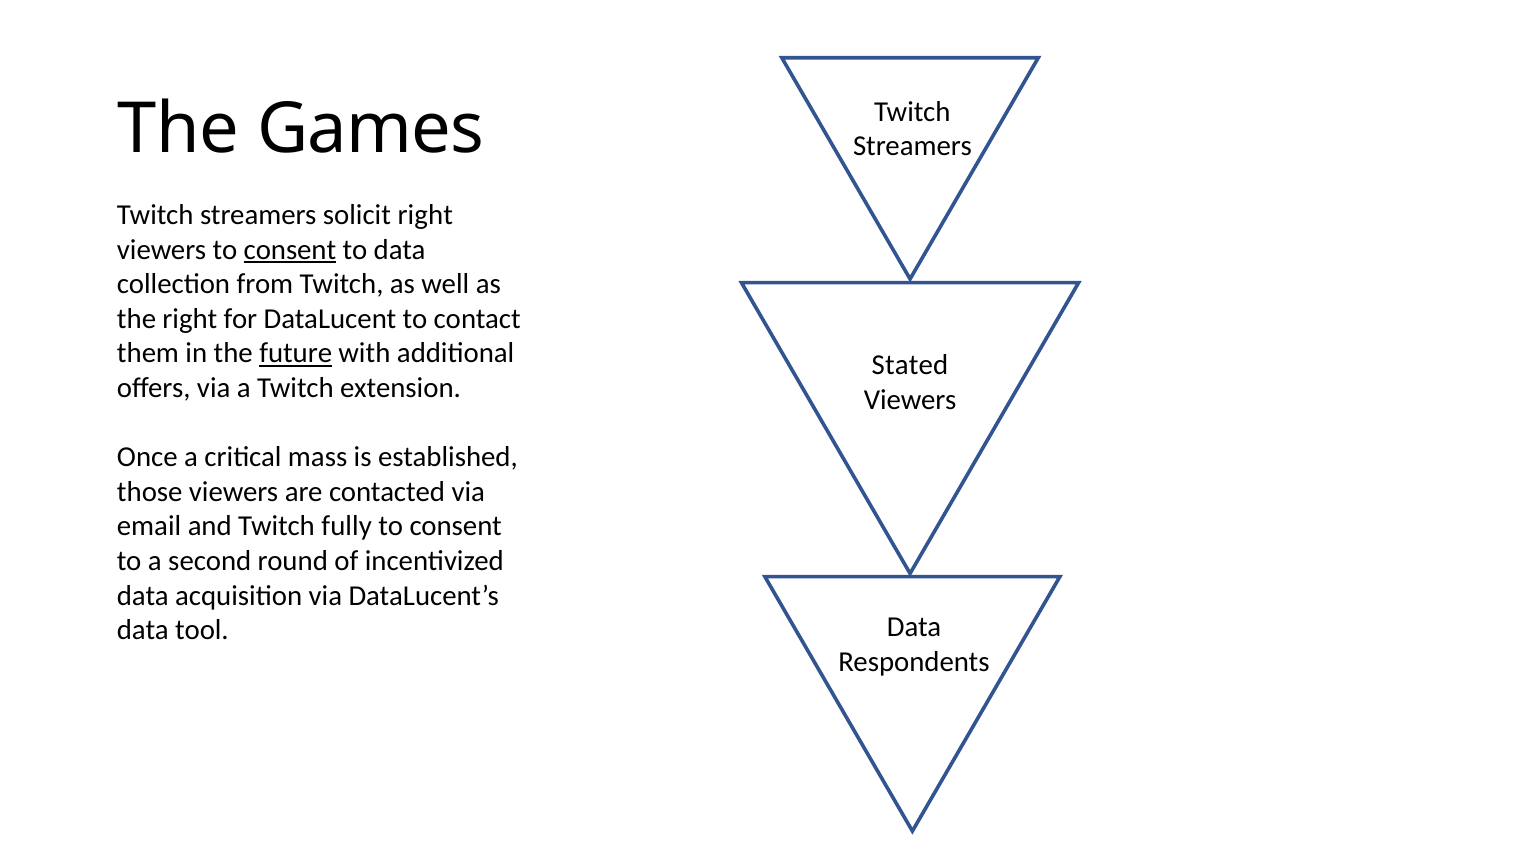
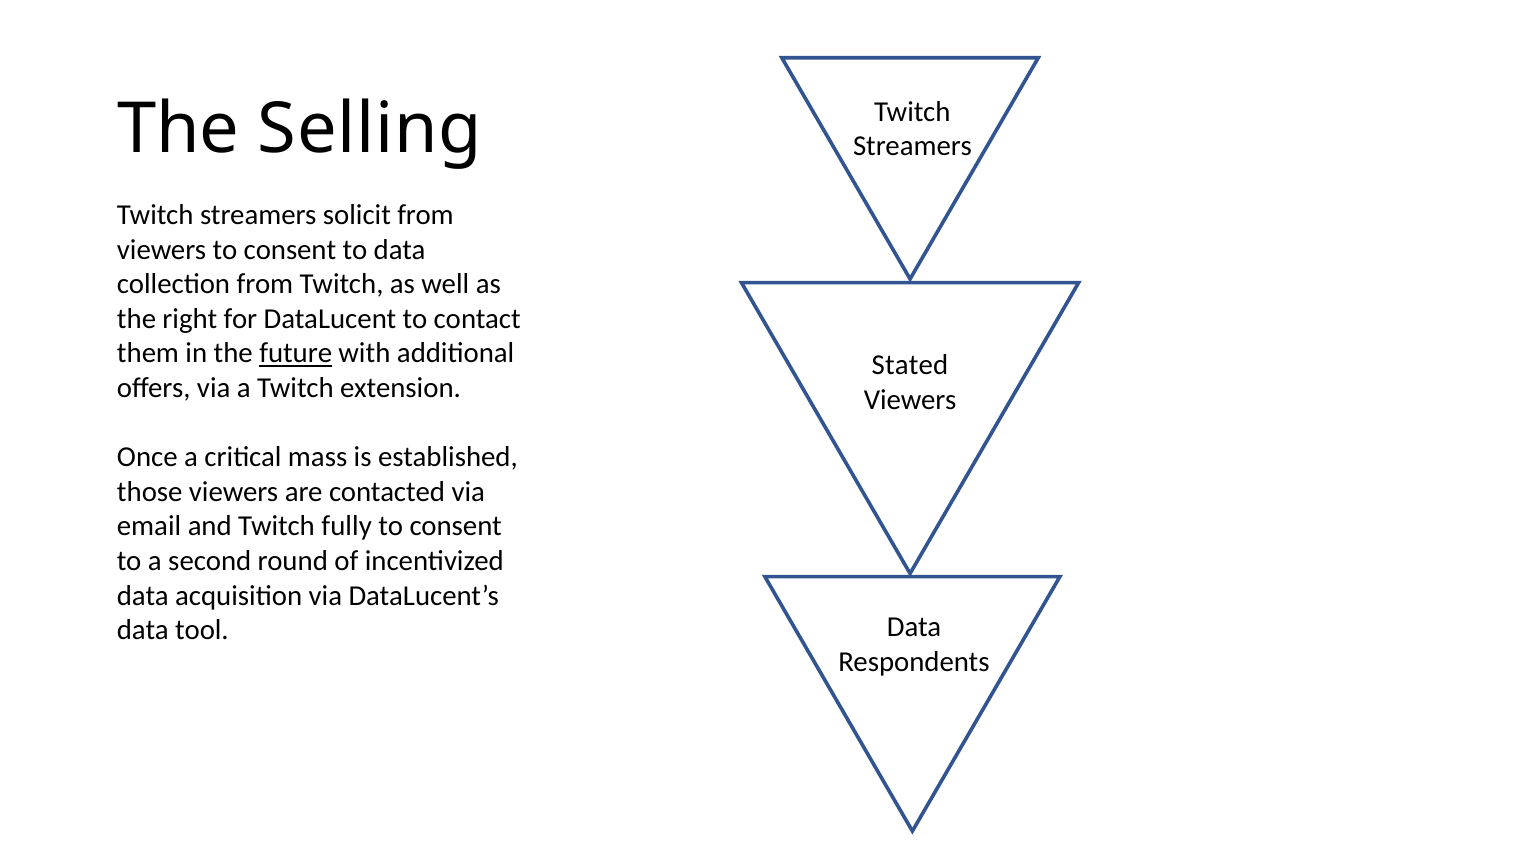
Games: Games -> Selling (370, 129)
solicit right: right -> from (426, 215)
consent underline: present -> none (290, 249)
